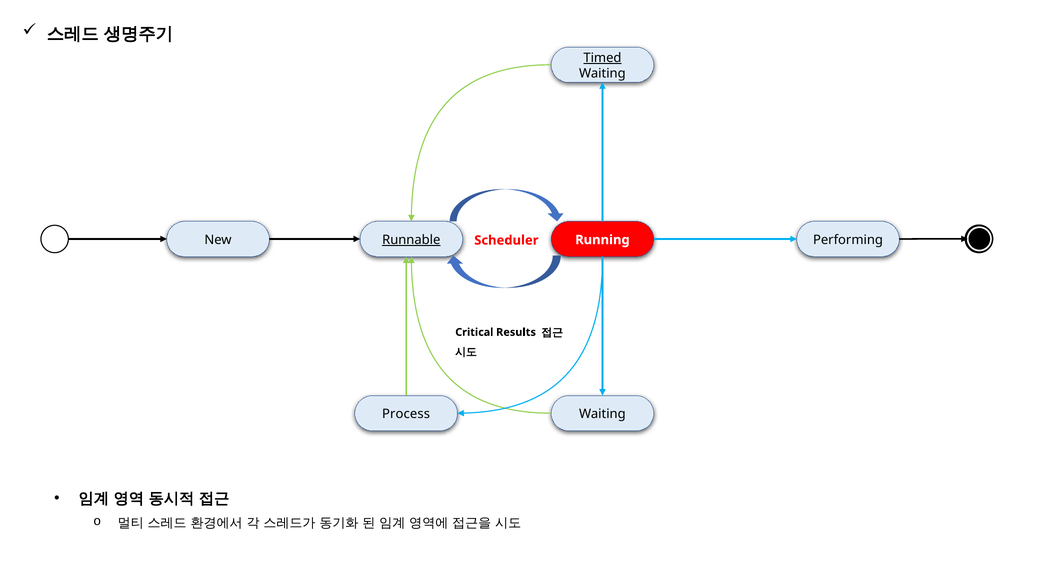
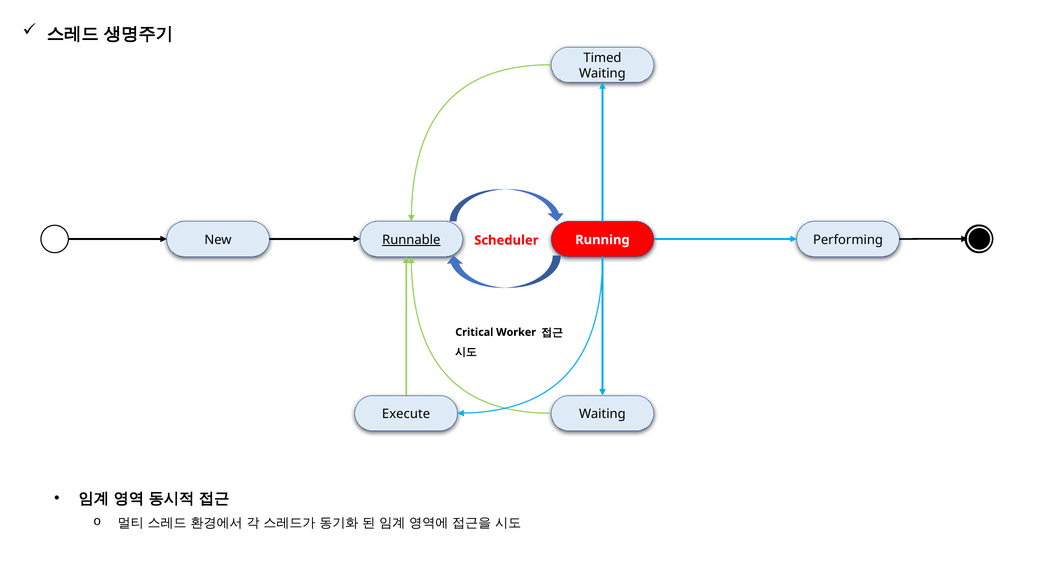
Timed underline: present -> none (602, 58)
Results: Results -> Worker (516, 332)
Process: Process -> Execute (406, 414)
